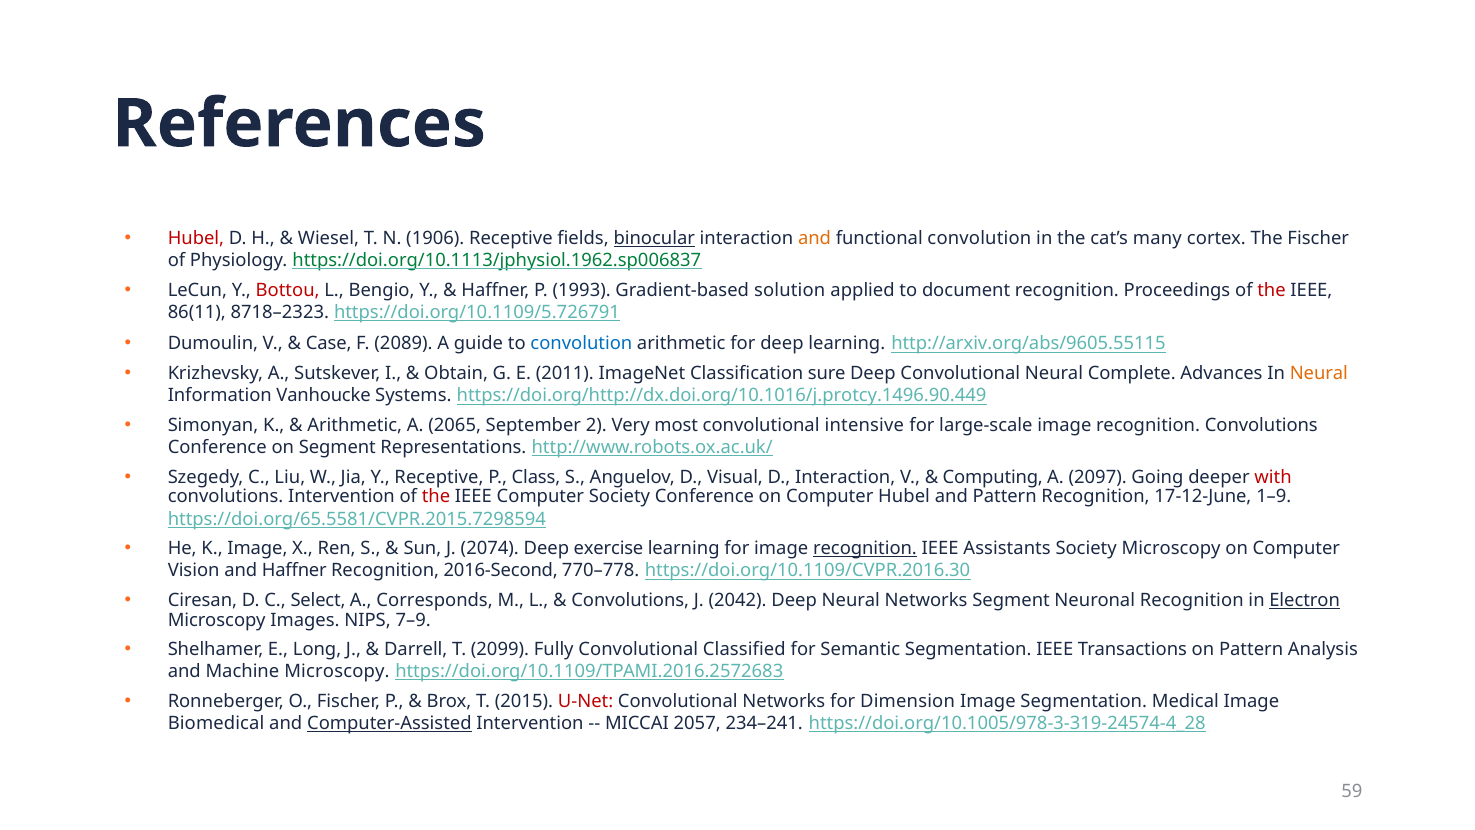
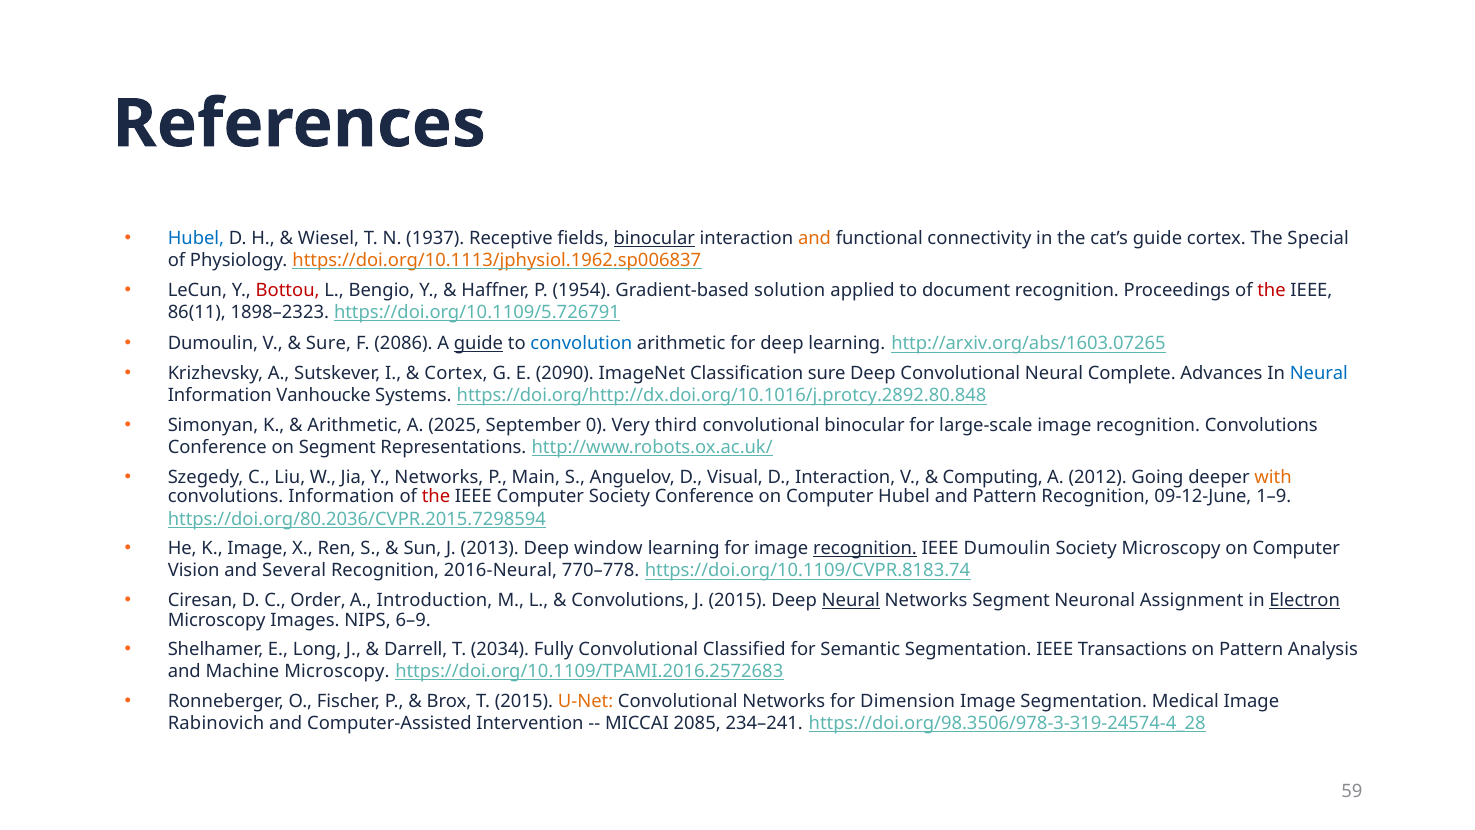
Hubel colour: red -> blue (196, 238)
1906: 1906 -> 1937 (435, 238)
functional convolution: convolution -> connectivity (979, 238)
cat’s many: many -> guide (1158, 238)
The Fischer: Fischer -> Special (1318, 238)
https://doi.org/10.1113/jphysiol.1962.sp006837 colour: green -> orange (497, 260)
1993: 1993 -> 1954 (582, 290)
8718–2323: 8718–2323 -> 1898–2323 (280, 312)
Case: Case -> Sure (329, 344)
2089: 2089 -> 2086 (404, 344)
guide underline: none -> present (478, 344)
http://arxiv.org/abs/9605.55115: http://arxiv.org/abs/9605.55115 -> http://arxiv.org/abs/1603.07265 (1028, 344)
Obtain: Obtain -> Cortex (456, 373)
2011: 2011 -> 2090 (565, 373)
Neural colour: orange -> blue (1319, 373)
https://doi.org/http://dx.doi.org/10.1016/j.protcy.1496.90.449: https://doi.org/http://dx.doi.org/10.1016/j.protcy.1496.90.449 -> https://doi.org/http://dx.doi.org/10.1016/j.protcy.2892.80.848 (722, 395)
2065: 2065 -> 2025 (455, 425)
2: 2 -> 0 (596, 425)
most: most -> third (676, 425)
convolutional intensive: intensive -> binocular (865, 425)
Y Receptive: Receptive -> Networks (439, 477)
Class: Class -> Main (536, 477)
2097: 2097 -> 2012 (1098, 477)
with colour: red -> orange (1273, 477)
convolutions Intervention: Intervention -> Information (341, 497)
17-12-June: 17-12-June -> 09-12-June (1203, 497)
https://doi.org/65.5581/CVPR.2015.7298594: https://doi.org/65.5581/CVPR.2015.7298594 -> https://doi.org/80.2036/CVPR.2015.7298594 (357, 519)
2074: 2074 -> 2013 (490, 548)
exercise: exercise -> window (608, 548)
IEEE Assistants: Assistants -> Dumoulin (1007, 548)
and Haffner: Haffner -> Several (294, 570)
2016-Second: 2016-Second -> 2016-Neural (501, 570)
https://doi.org/10.1109/CVPR.2016.30: https://doi.org/10.1109/CVPR.2016.30 -> https://doi.org/10.1109/CVPR.8183.74 (808, 570)
Select: Select -> Order (318, 600)
Corresponds: Corresponds -> Introduction (435, 600)
J 2042: 2042 -> 2015 (738, 600)
Neural underline: none -> present (851, 600)
Neuronal Recognition: Recognition -> Assignment (1192, 600)
7–9: 7–9 -> 6–9 (413, 620)
2099: 2099 -> 2034 (500, 649)
U-Net colour: red -> orange (586, 701)
Biomedical: Biomedical -> Rabinovich (216, 723)
Computer-Assisted underline: present -> none (389, 723)
2057: 2057 -> 2085 (697, 723)
https://doi.org/10.1005/978-3-319-24574-4_28: https://doi.org/10.1005/978-3-319-24574-4_28 -> https://doi.org/98.3506/978-3-319-24574-4_28 (1007, 723)
